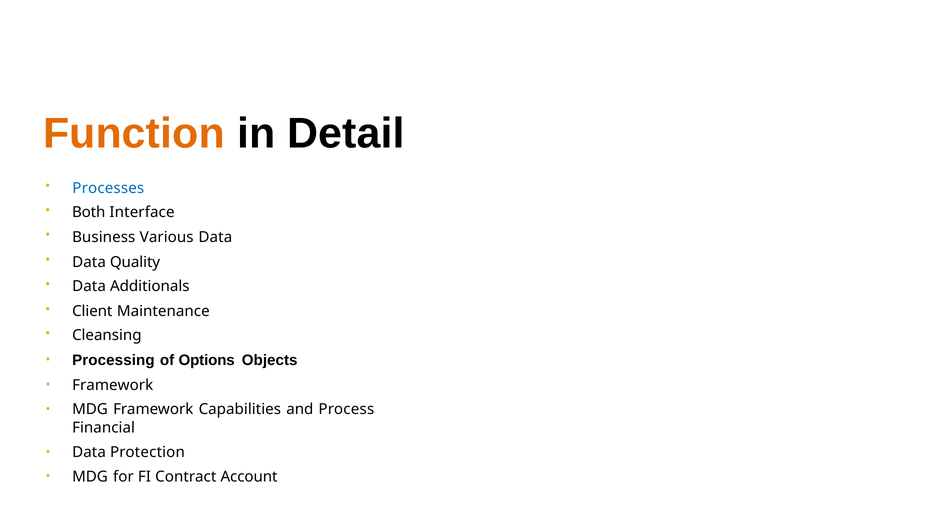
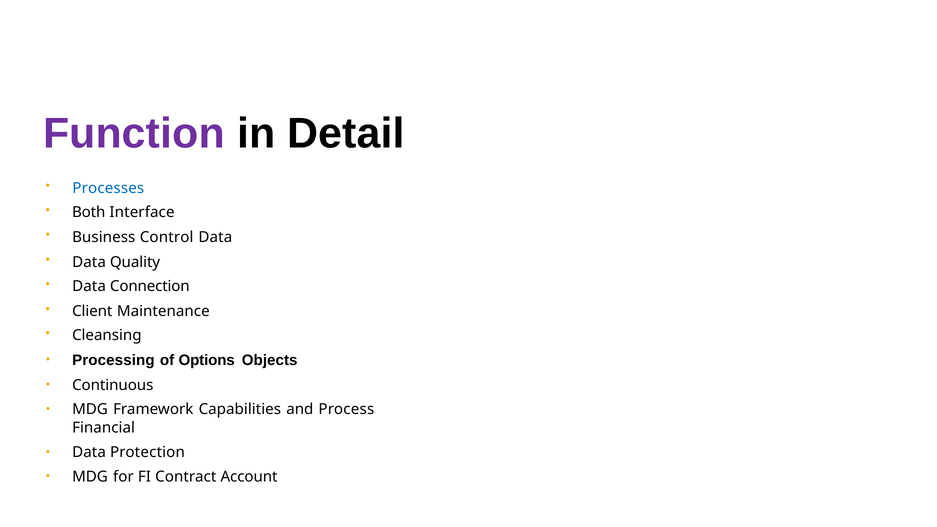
Function colour: orange -> purple (134, 133)
Various: Various -> Control (167, 237)
Additionals: Additionals -> Connection (150, 286)
Framework: Framework -> Continuous (113, 385)
